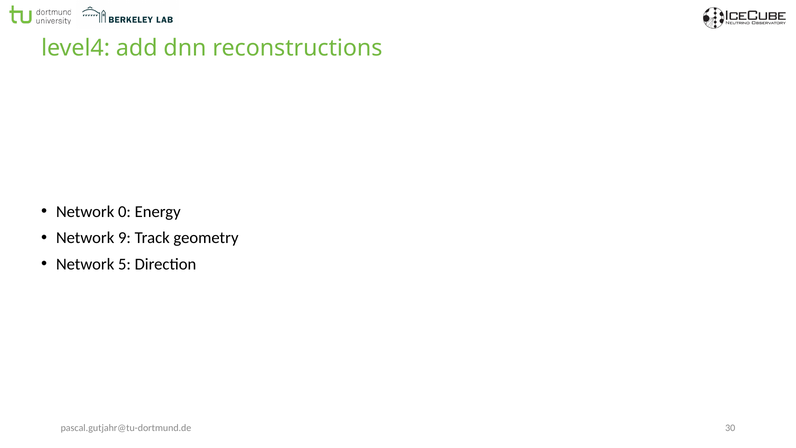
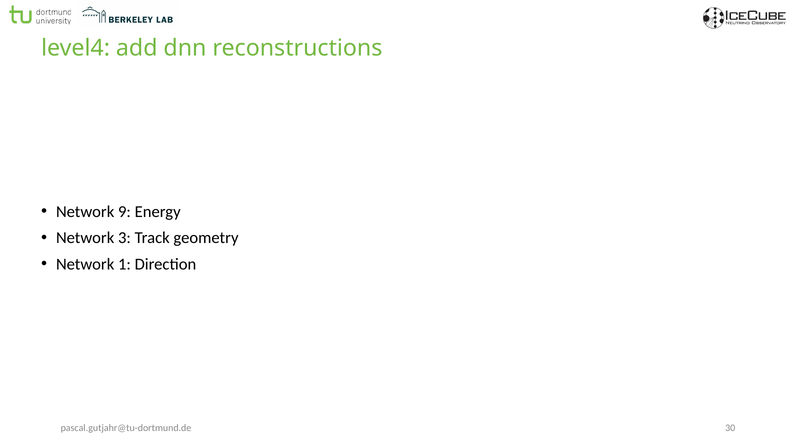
0: 0 -> 9 (124, 211)
9: 9 -> 3 (124, 238)
5: 5 -> 1 (124, 264)
